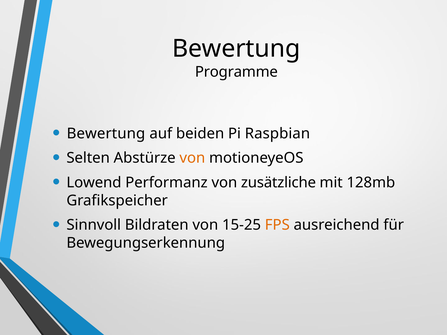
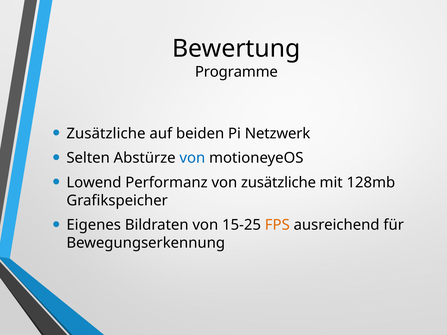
Bewertung: Bewertung -> Zusätzliche (106, 134)
Raspbian: Raspbian -> Netzwerk (278, 134)
von colour: orange -> blue (192, 158)
Sinnvoll: Sinnvoll -> Eigenes (94, 225)
